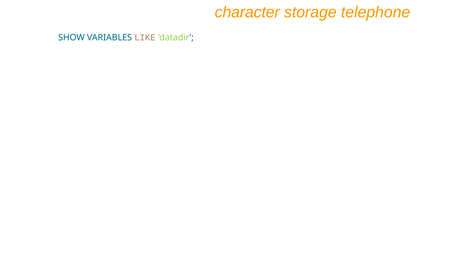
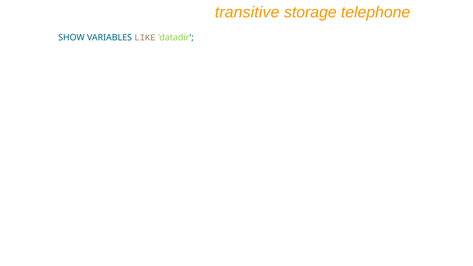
character: character -> transitive (247, 12)
